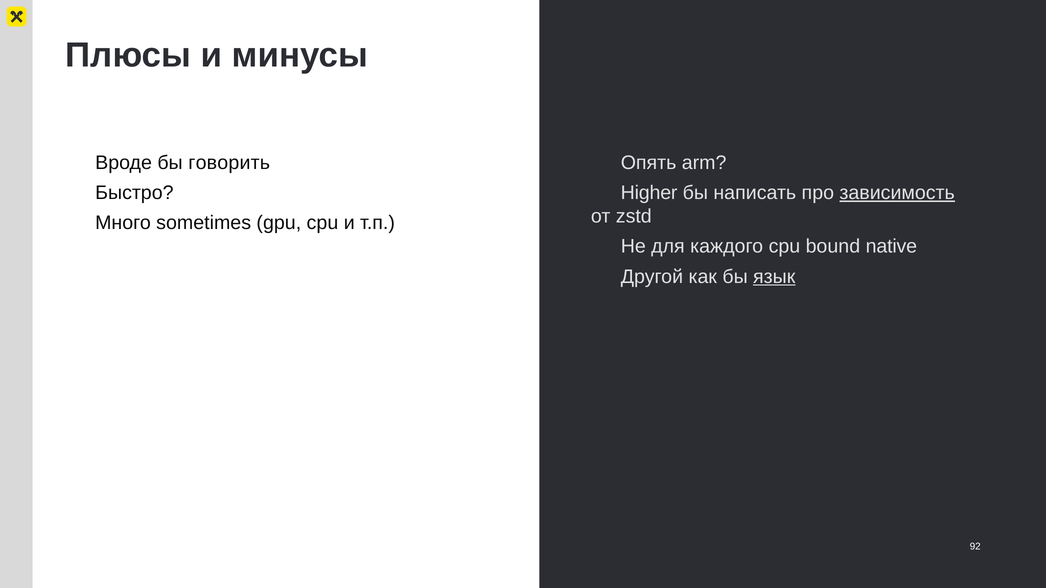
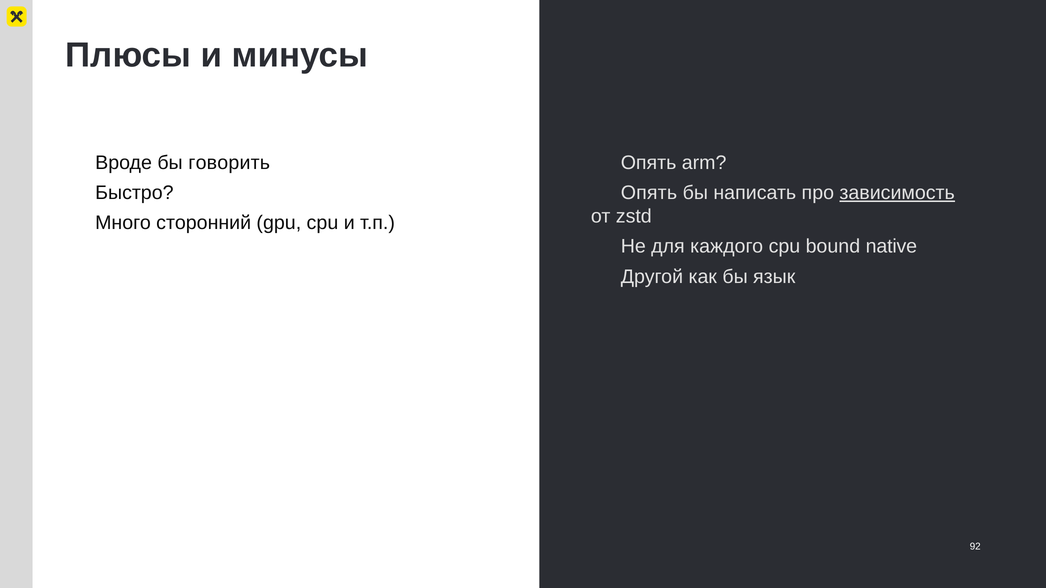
Higher: Higher -> Опять (649, 193)
sometimes: sometimes -> сторонний (204, 223)
язык underline: present -> none (774, 277)
